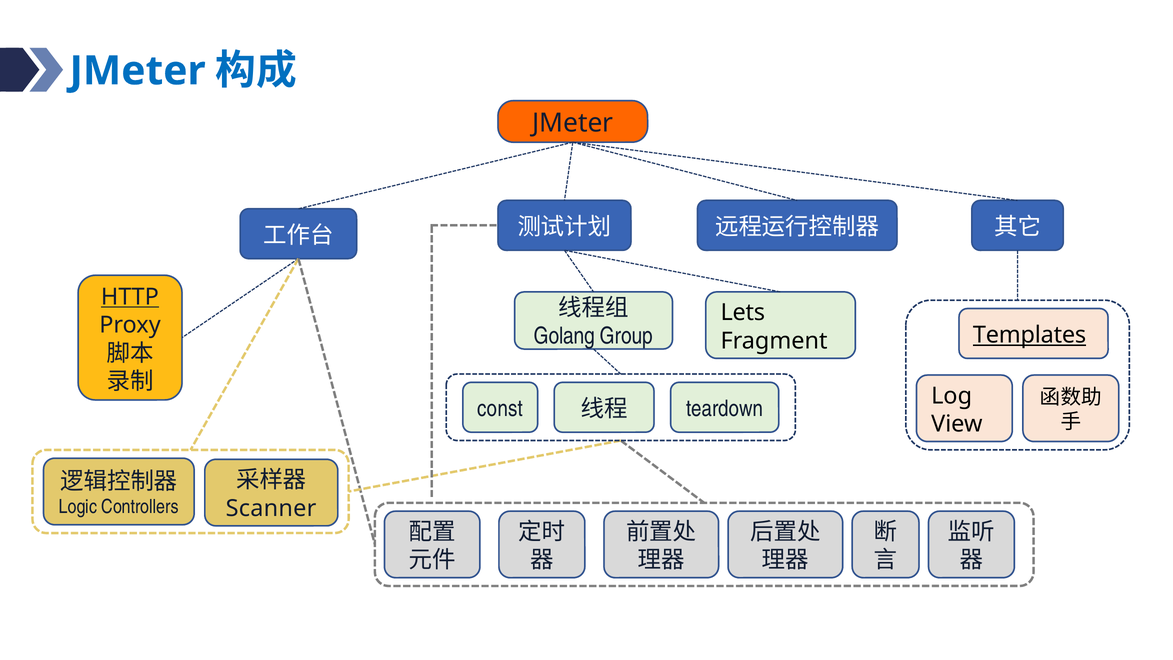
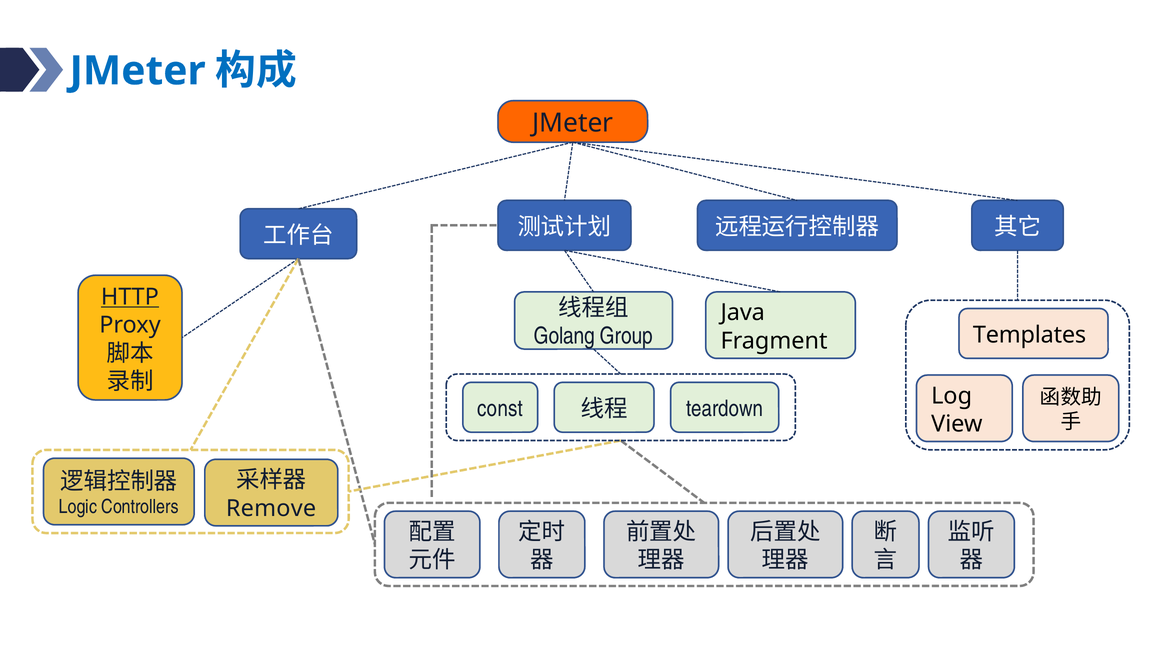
Lets: Lets -> Java (743, 313)
Templates underline: present -> none (1030, 335)
Scanner: Scanner -> Remove (271, 508)
